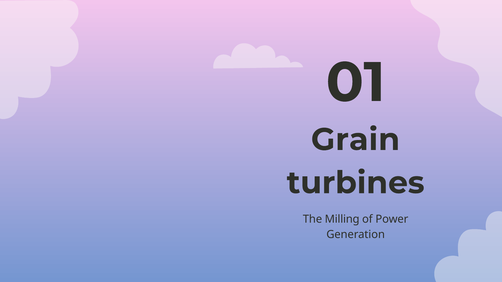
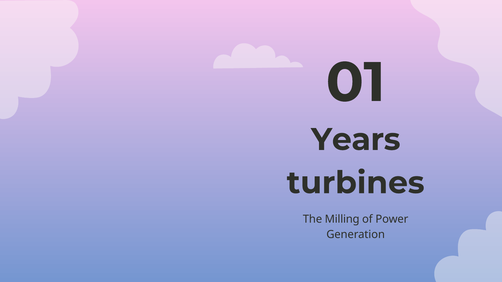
Grain: Grain -> Years (356, 140)
